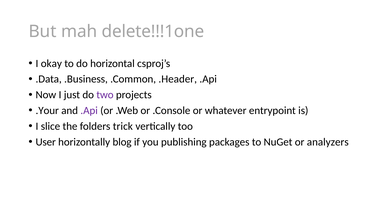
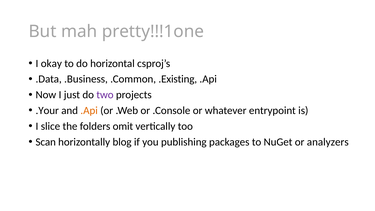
delete!!!1one: delete!!!1one -> pretty!!!1one (153, 32)
.Header: .Header -> .Existing (178, 79)
.Api colour: purple -> orange (89, 110)
trick: trick -> omit (123, 126)
User: User -> Scan (46, 142)
